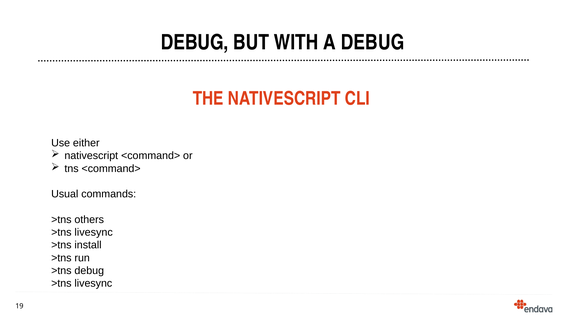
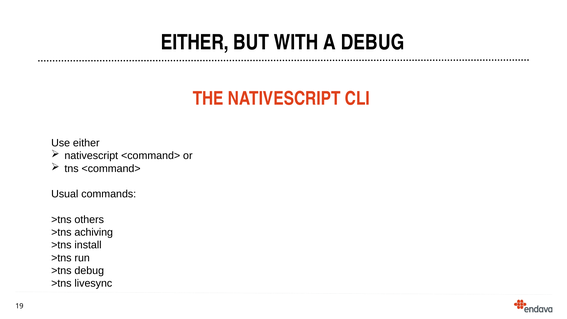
DEBUG: DEBUG -> EITHER (195, 42)
livesync: livesync -> achiving (94, 232)
